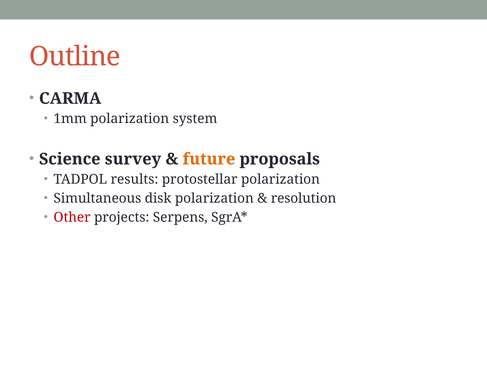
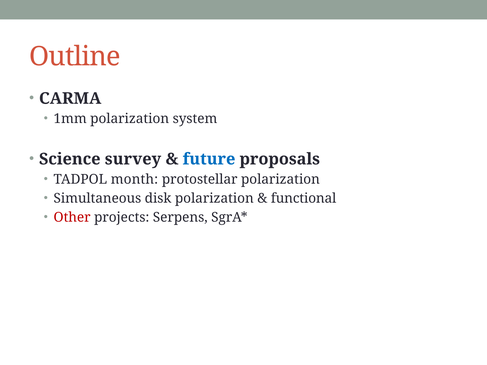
future colour: orange -> blue (209, 159)
results: results -> month (134, 180)
resolution: resolution -> functional (304, 199)
